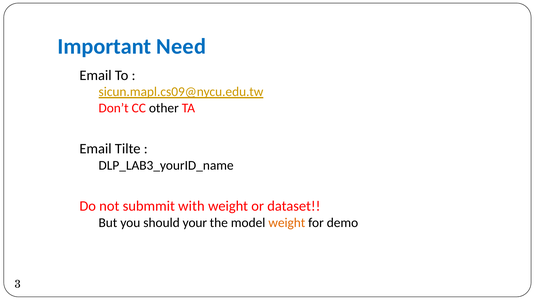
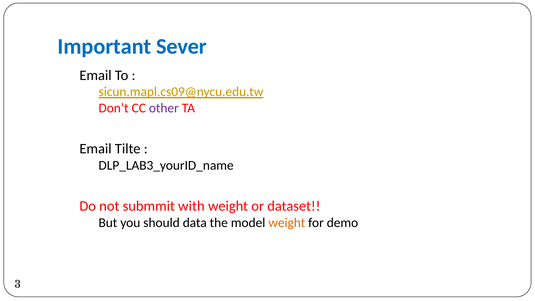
Need: Need -> Sever (181, 46)
other colour: black -> purple (164, 108)
your: your -> data (195, 223)
